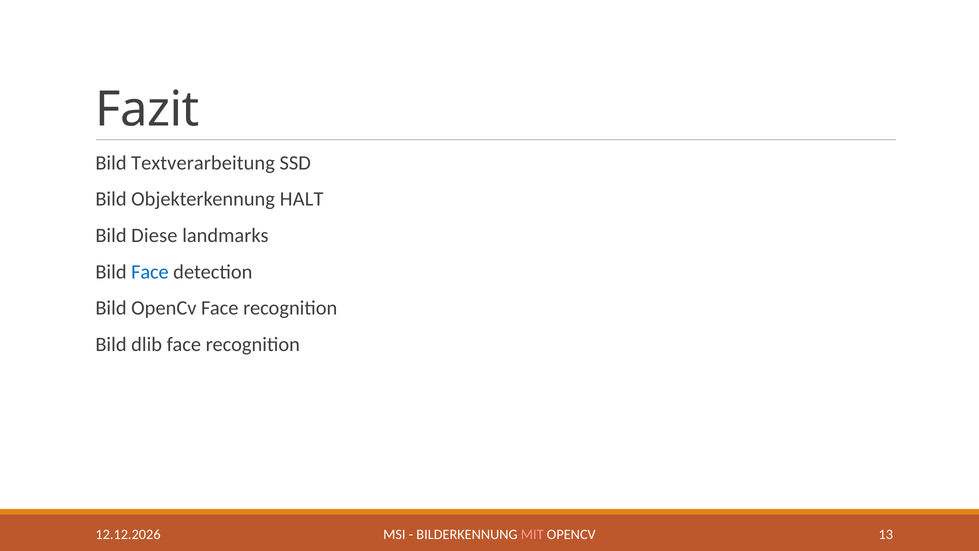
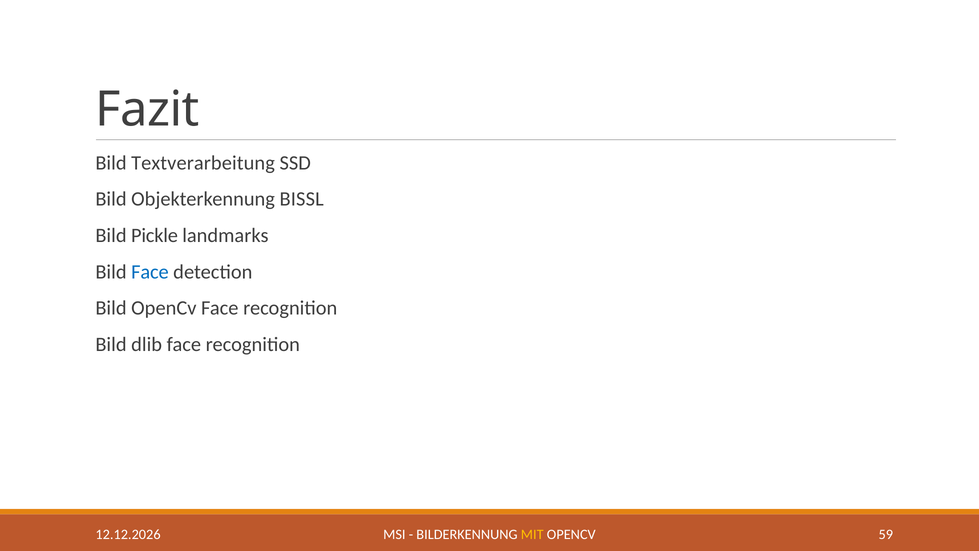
HALT: HALT -> BISSL (302, 199)
Diese: Diese -> Pickle (155, 235)
MIT colour: pink -> yellow (532, 534)
13: 13 -> 59 (886, 534)
